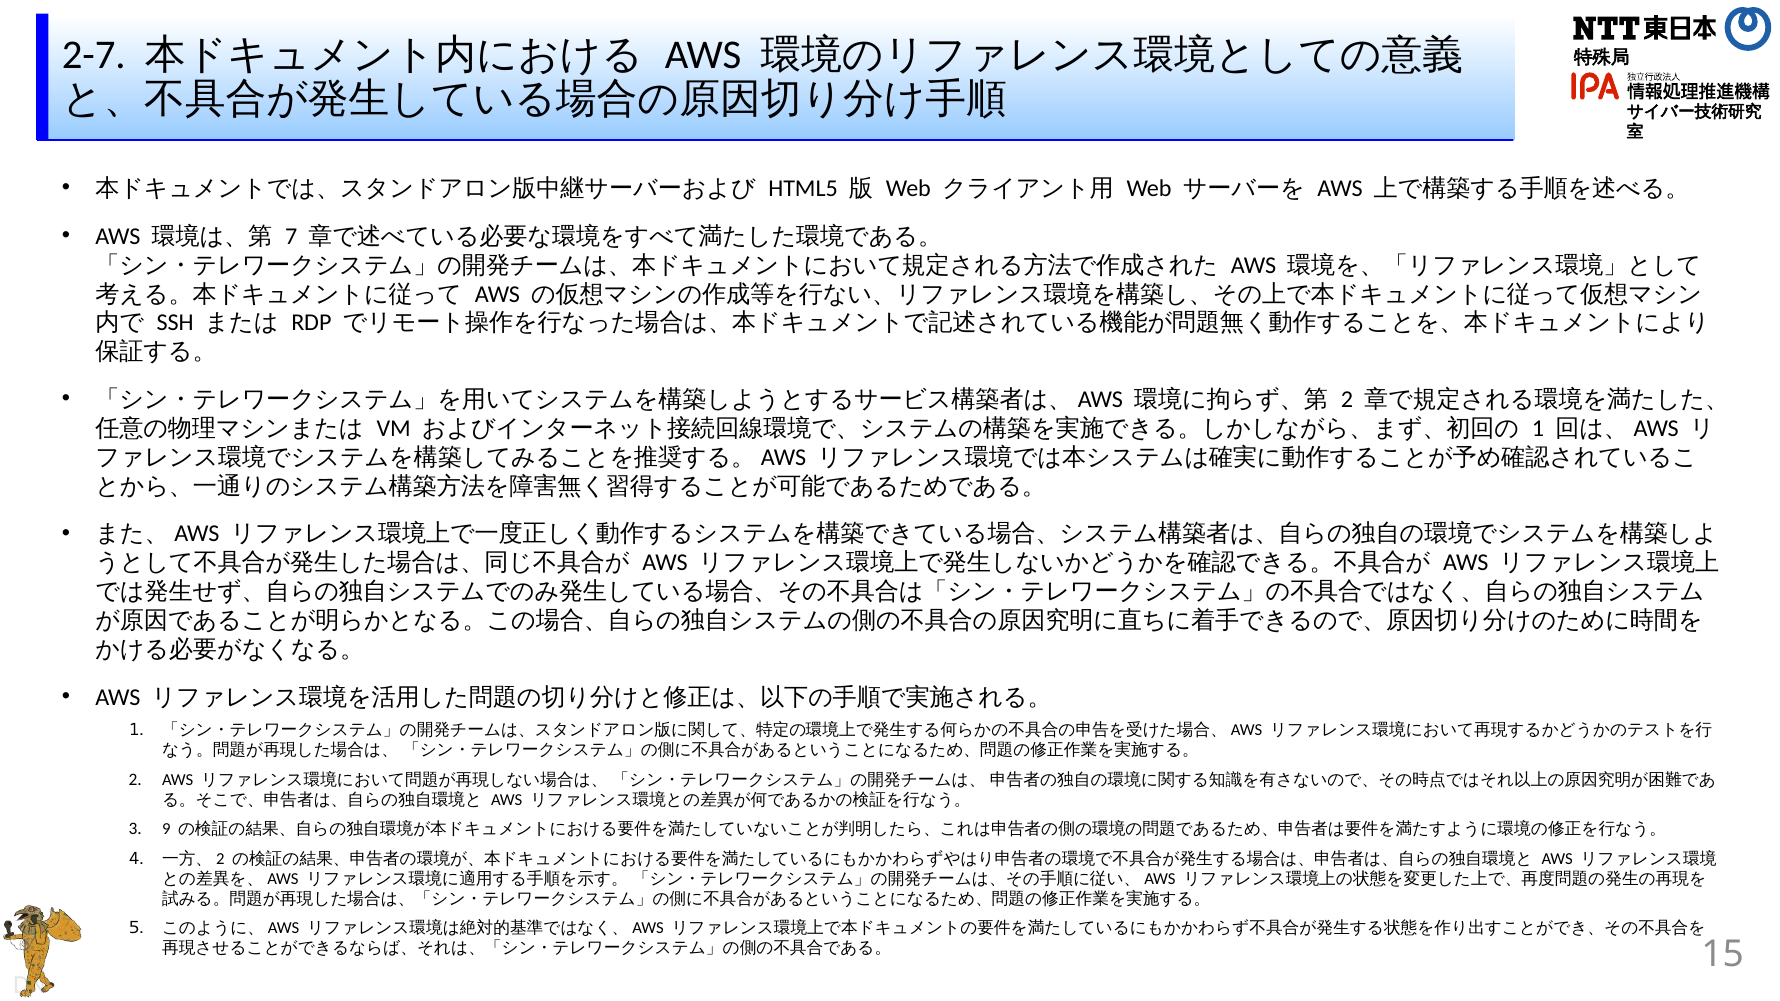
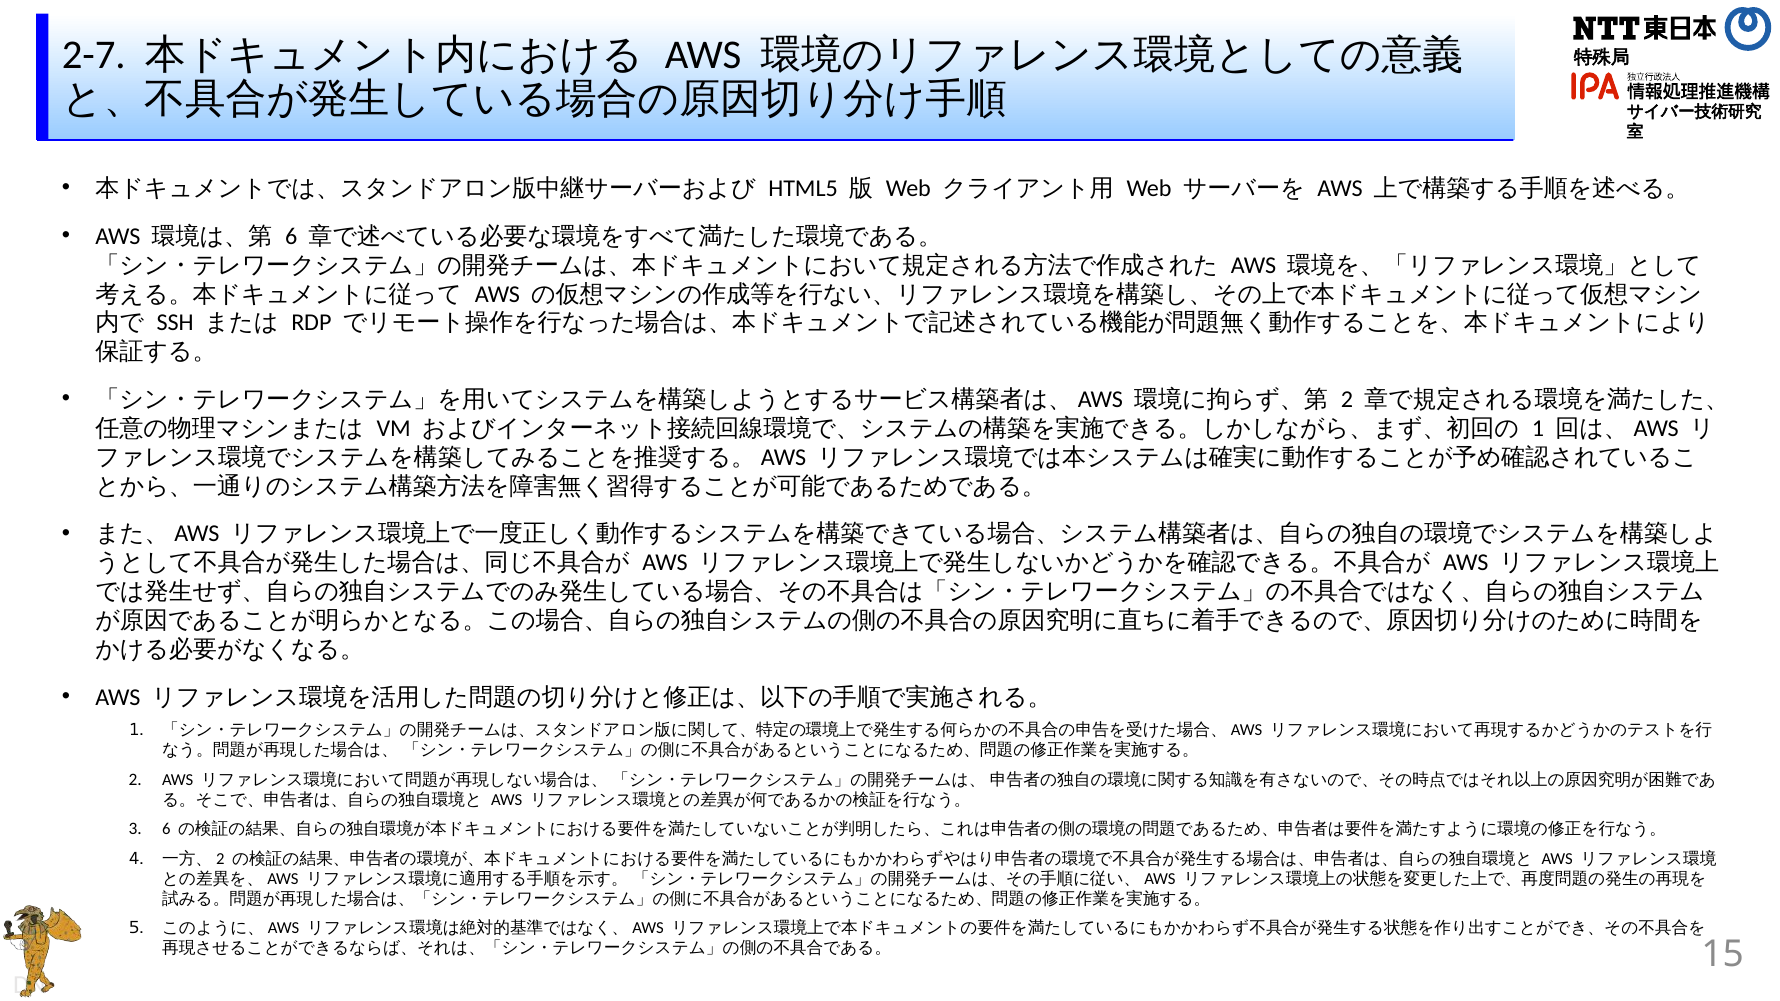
7: 7 -> 6 (291, 236)
9: 9 -> 6 (166, 829)
